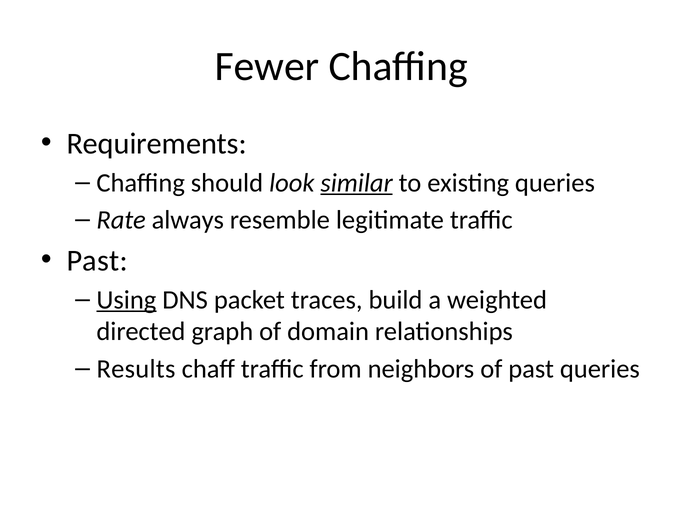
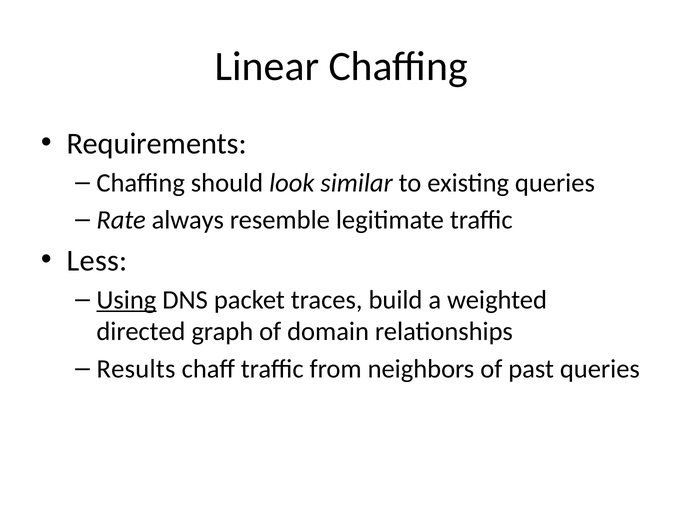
Fewer: Fewer -> Linear (267, 66)
similar underline: present -> none (357, 182)
Past: Past -> Less (97, 260)
